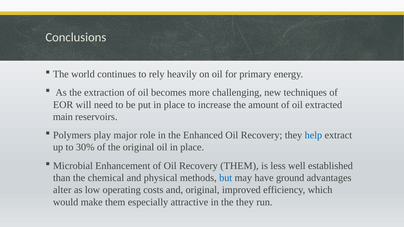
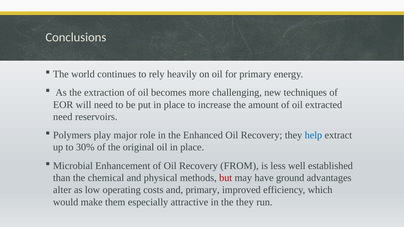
main: main -> need (63, 117)
Recovery THEM: THEM -> FROM (239, 166)
but colour: blue -> red (226, 178)
and original: original -> primary (203, 190)
